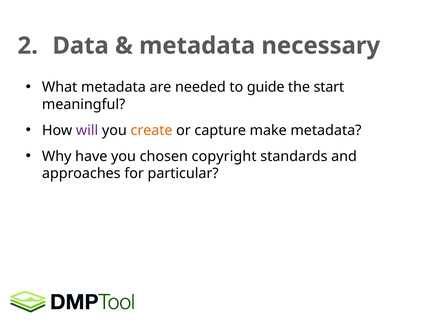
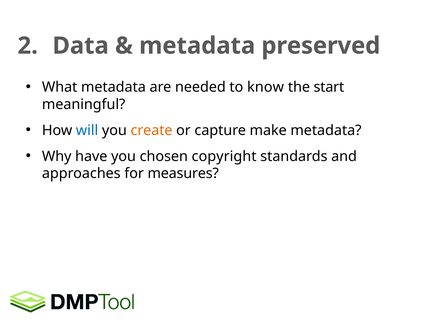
necessary: necessary -> preserved (321, 46)
guide: guide -> know (266, 87)
will colour: purple -> blue (87, 130)
particular: particular -> measures (183, 173)
